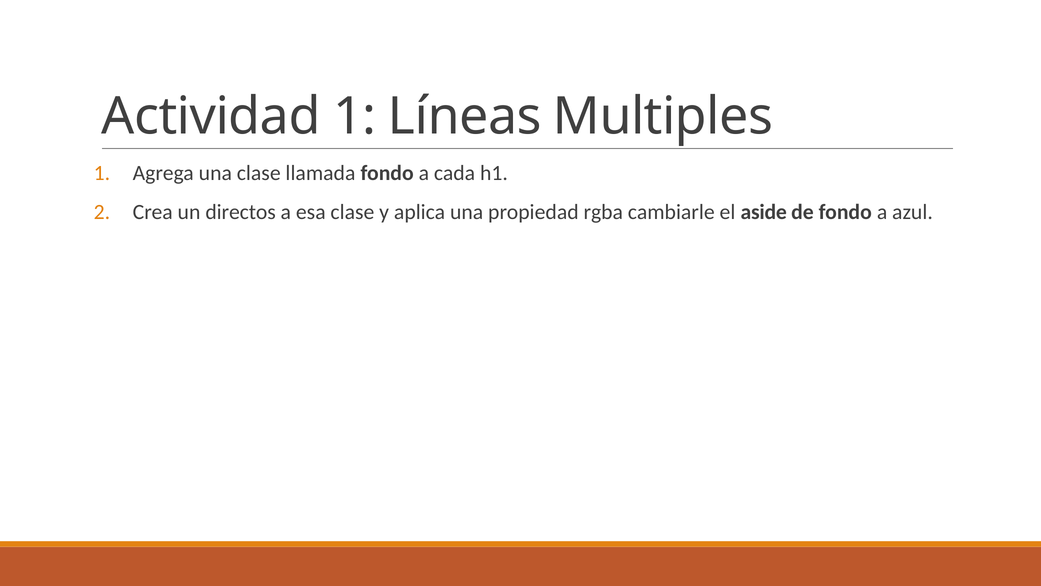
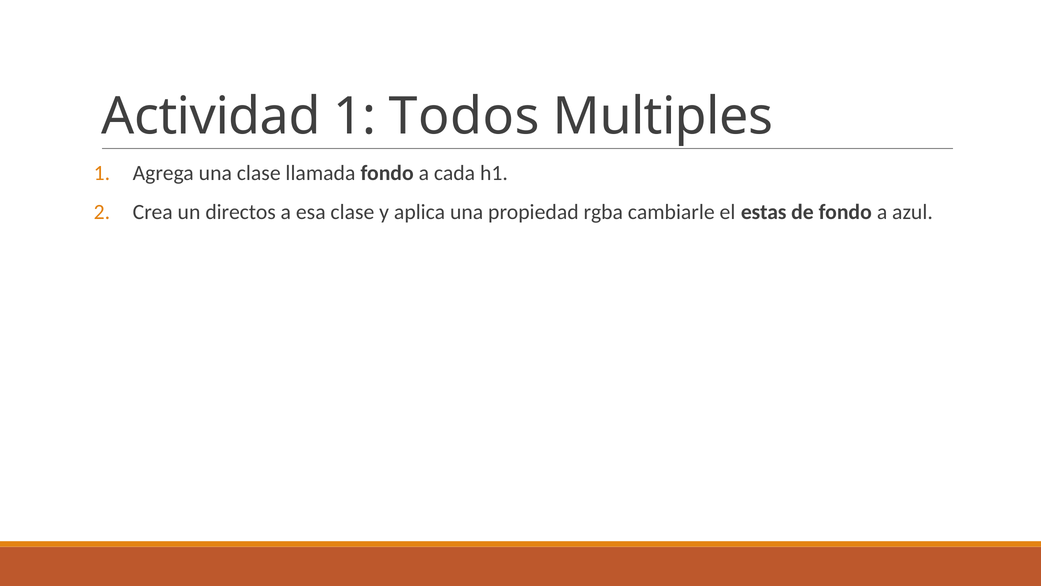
Líneas: Líneas -> Todos (464, 117)
aside: aside -> estas (764, 212)
